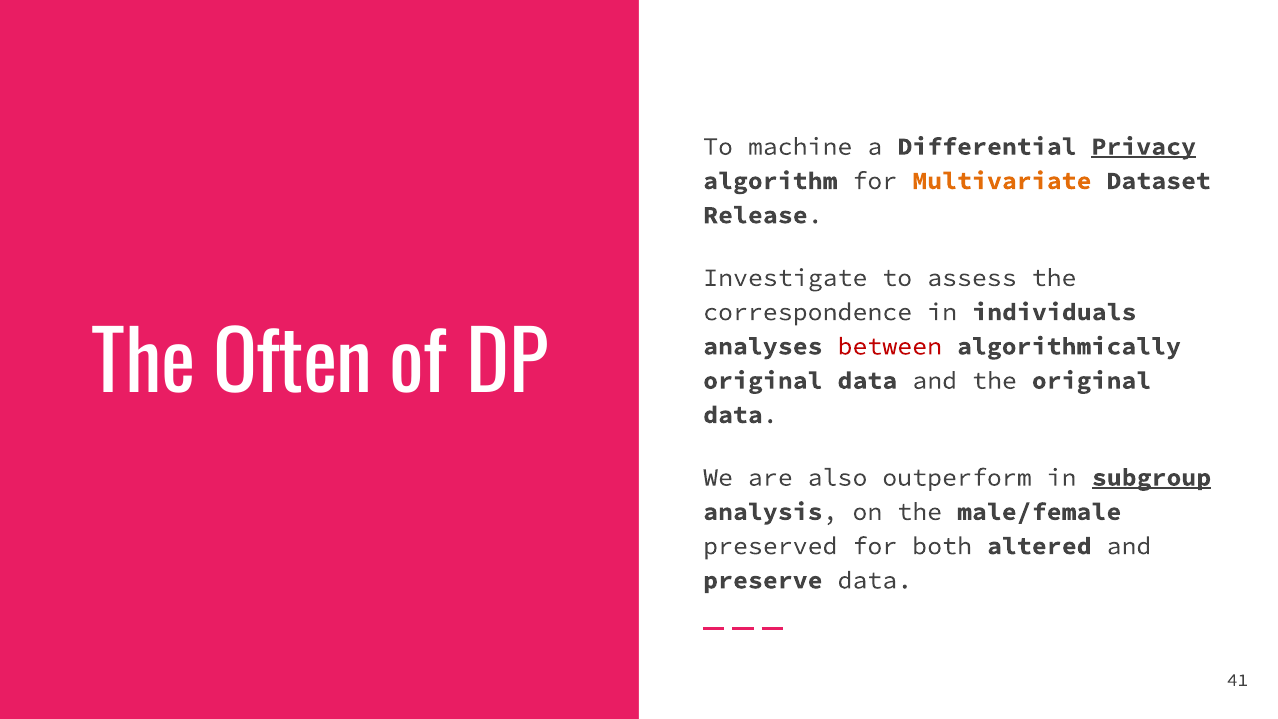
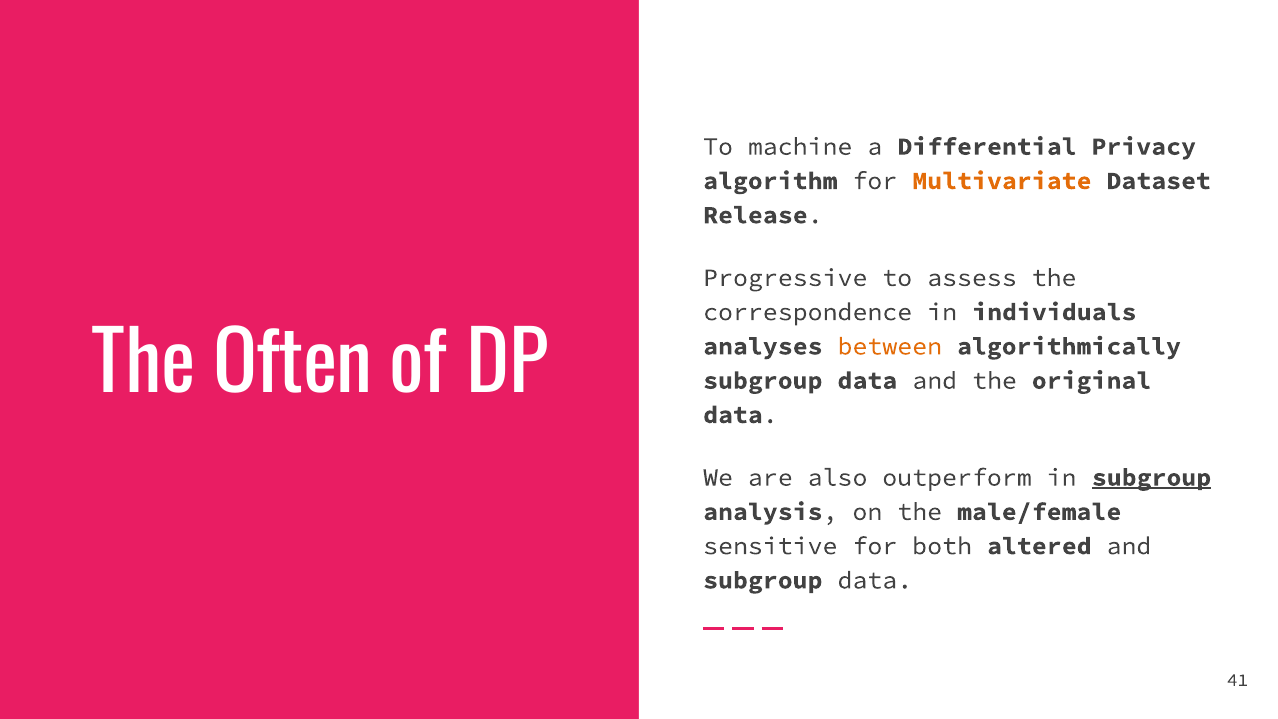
Privacy underline: present -> none (1144, 147)
Investigate: Investigate -> Progressive (785, 278)
between colour: red -> orange (890, 346)
original: original -> subgroup (763, 380)
preserved: preserved -> sensitive (770, 546)
preserve: preserve -> subgroup (763, 580)
